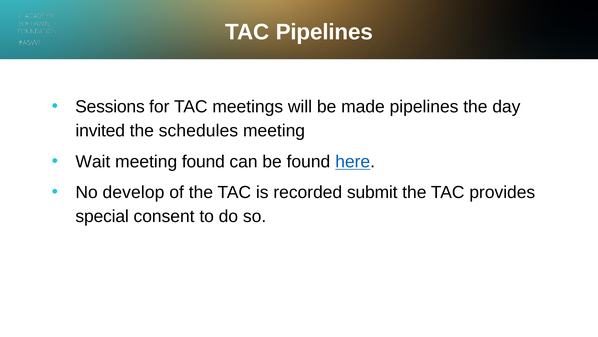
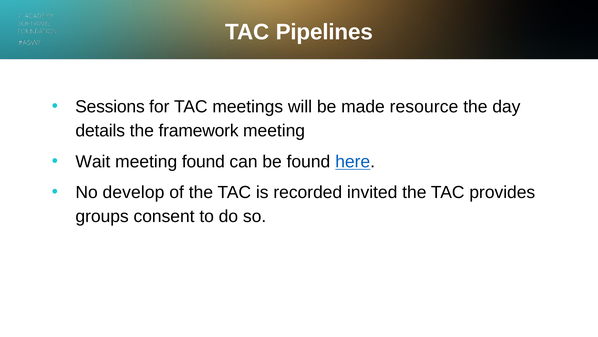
made pipelines: pipelines -> resource (424, 107)
invited: invited -> details (100, 131)
schedules: schedules -> framework (199, 131)
submit: submit -> invited (372, 192)
special: special -> groups (102, 216)
